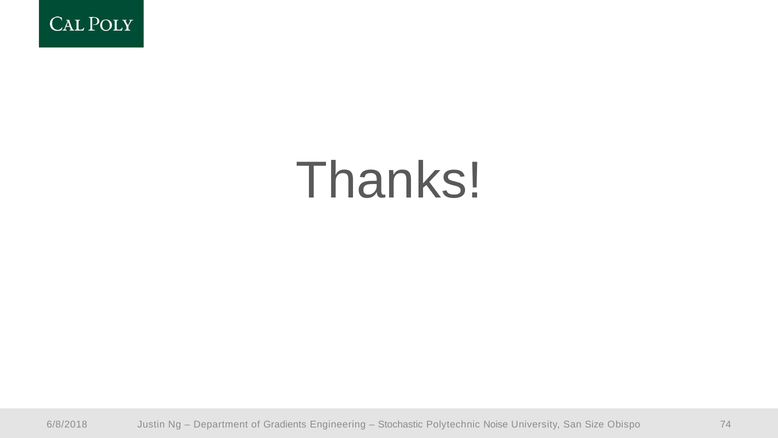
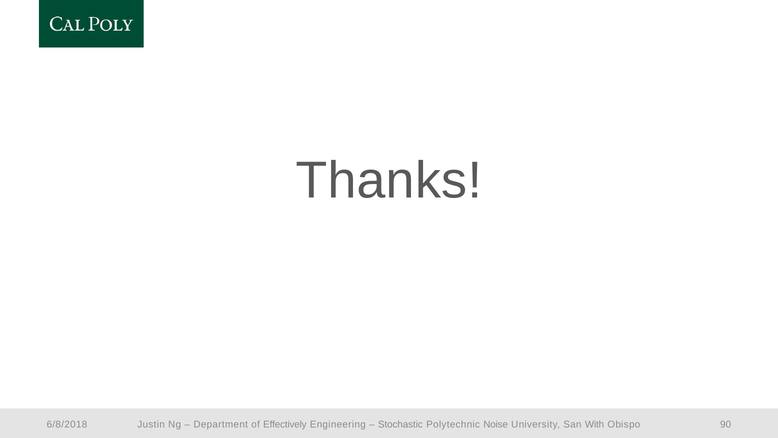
Gradients: Gradients -> Effectively (285, 424)
Size: Size -> With (595, 424)
74: 74 -> 90 (726, 424)
